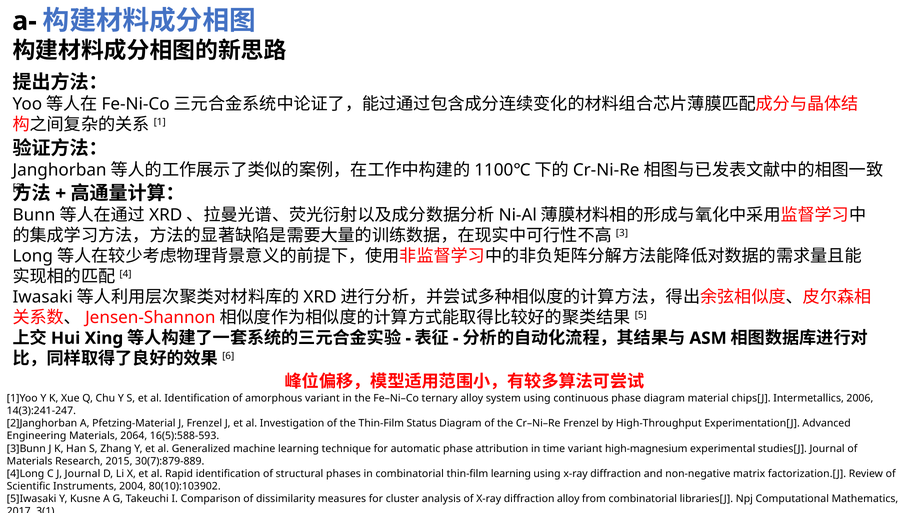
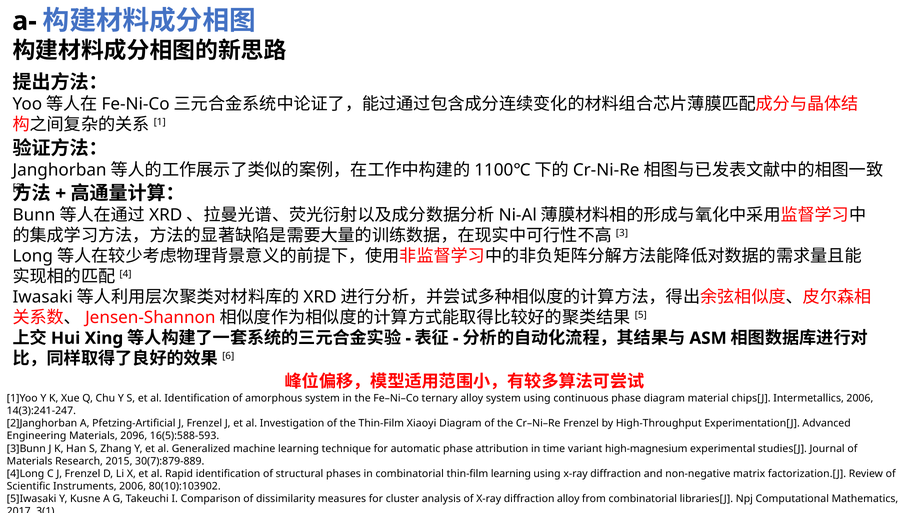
amorphous variant: variant -> system (322, 399)
Pfetzing-Material: Pfetzing-Material -> Pfetzing-Artificial (134, 424)
Thin‐Film Status: Status -> Xiaoyi (422, 424)
2064: 2064 -> 2096 (134, 436)
C J Journal: Journal -> Frenzel (83, 474)
Instruments 2004: 2004 -> 2006 (133, 487)
